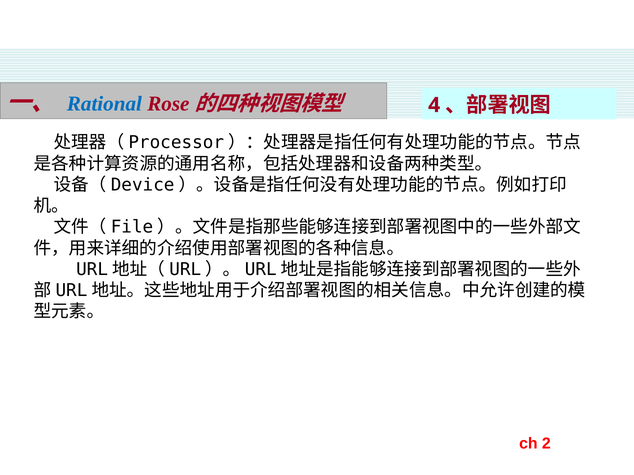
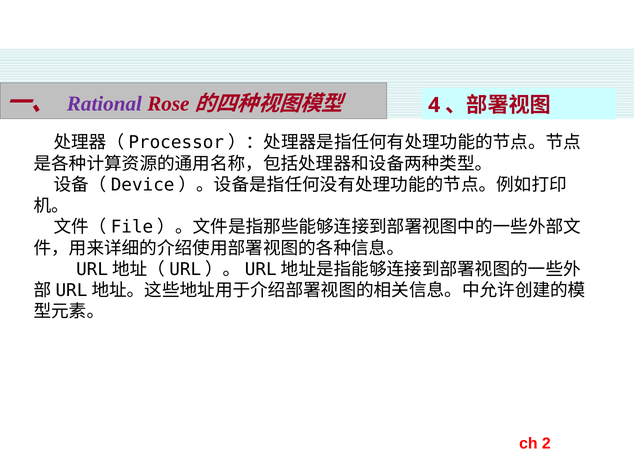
Rational colour: blue -> purple (104, 104)
